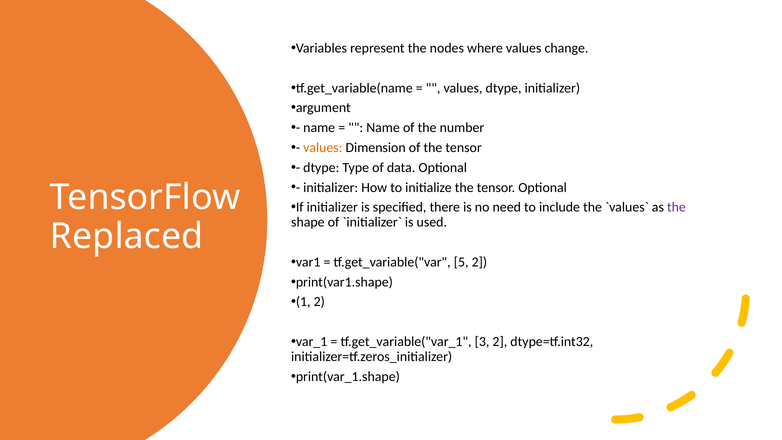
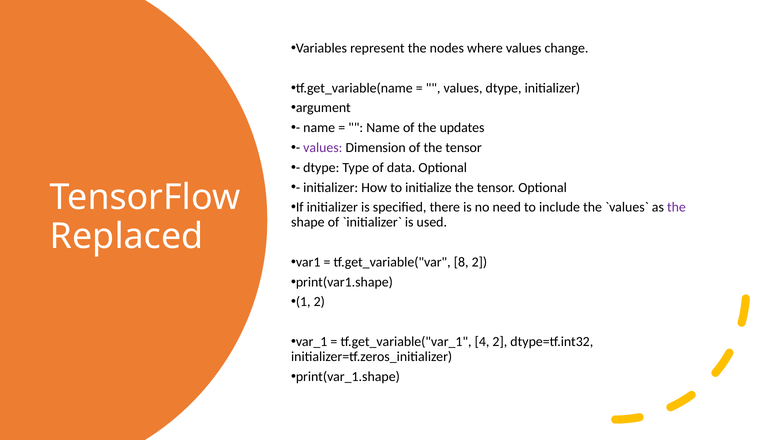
number: number -> updates (462, 128)
values colour: orange -> purple (323, 148)
5: 5 -> 8 (461, 262)
3: 3 -> 4 (482, 341)
